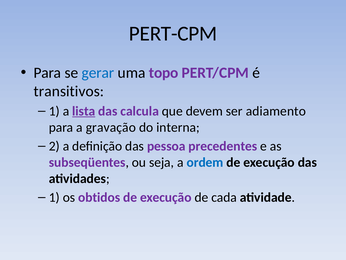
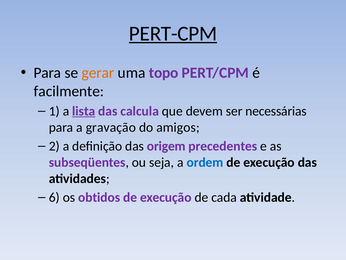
PERT-CPM underline: none -> present (173, 33)
gerar colour: blue -> orange (98, 73)
transitivos: transitivos -> facilmente (69, 91)
adiamento: adiamento -> necessárias (276, 111)
interna: interna -> amigos (178, 127)
pessoa: pessoa -> origem (166, 146)
1: 1 -> 6 (54, 197)
